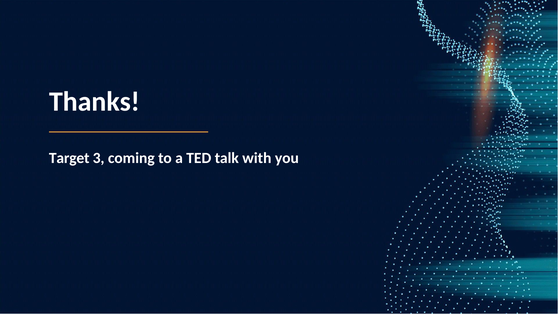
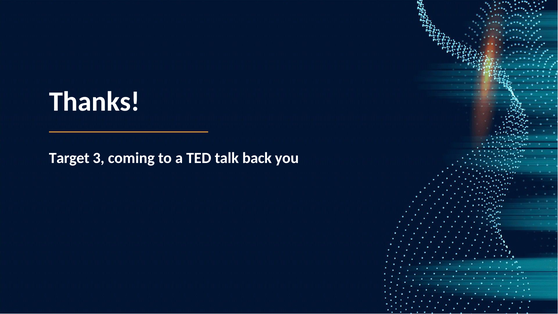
with: with -> back (257, 158)
